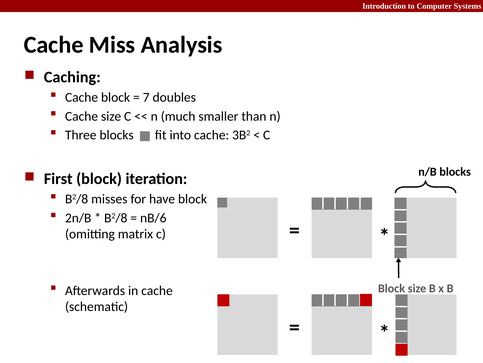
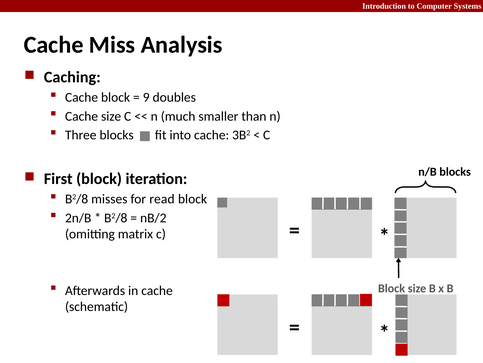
7: 7 -> 9 (146, 97)
have: have -> read (162, 199)
nB/6: nB/6 -> nB/2 (153, 218)
